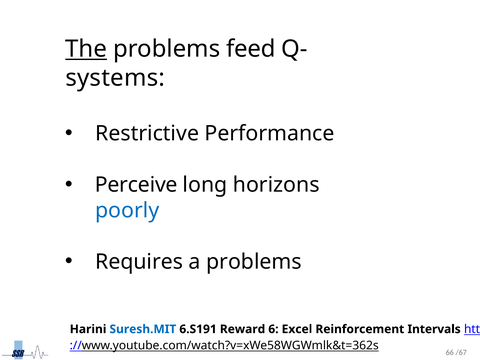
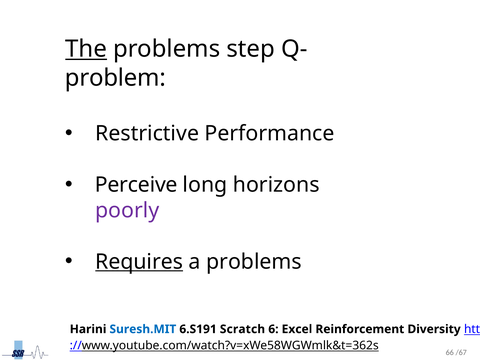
feed: feed -> step (251, 49)
systems: systems -> problem (115, 78)
poorly colour: blue -> purple (127, 210)
Requires underline: none -> present (139, 262)
Reward: Reward -> Scratch (242, 329)
Intervals: Intervals -> Diversity (434, 329)
